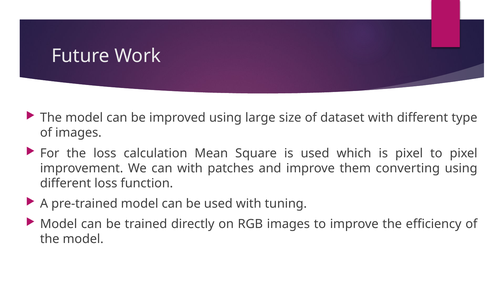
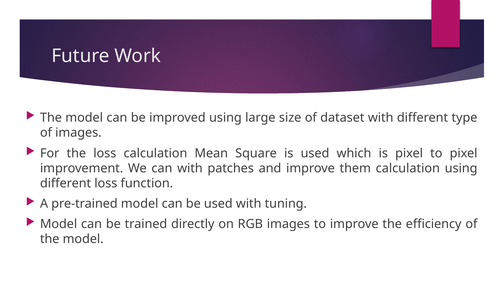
them converting: converting -> calculation (408, 169)
